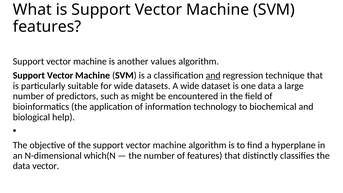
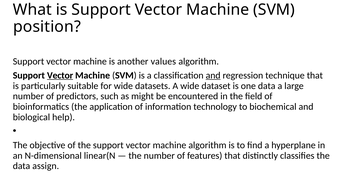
features: features -> position (47, 27)
Vector underline: none -> present (60, 75)
which(N: which(N -> linear(N (100, 156)
data vector: vector -> assign (46, 166)
